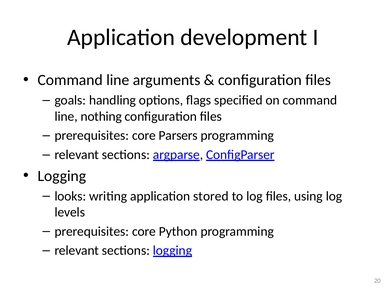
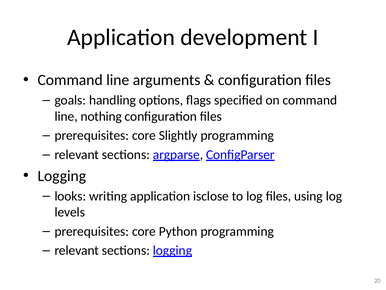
Parsers: Parsers -> Slightly (178, 135)
stored: stored -> isclose (211, 196)
